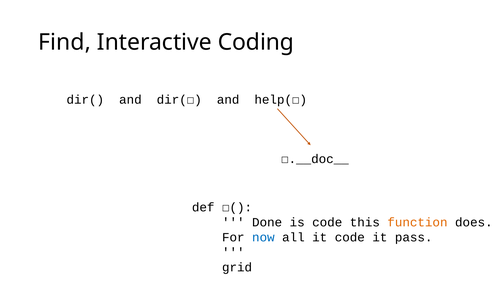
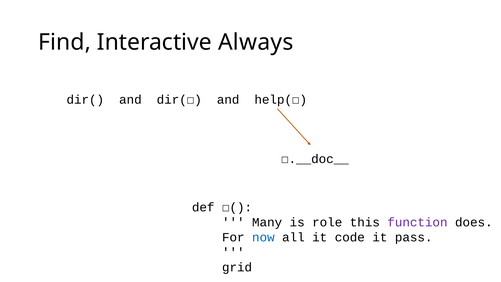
Coding: Coding -> Always (256, 42)
Done: Done -> Many (267, 222)
is code: code -> role (327, 222)
function colour: orange -> purple (417, 222)
